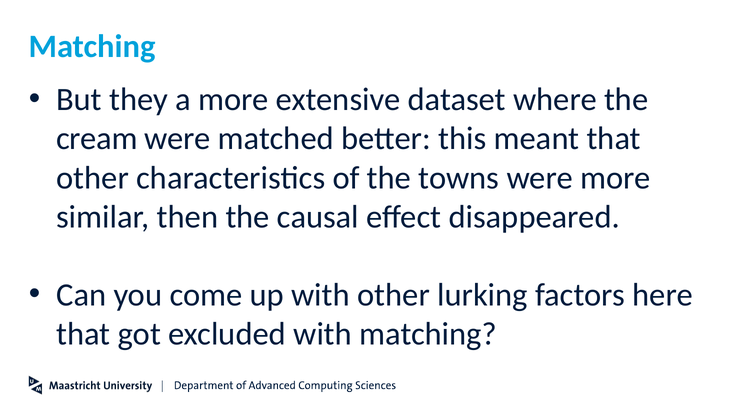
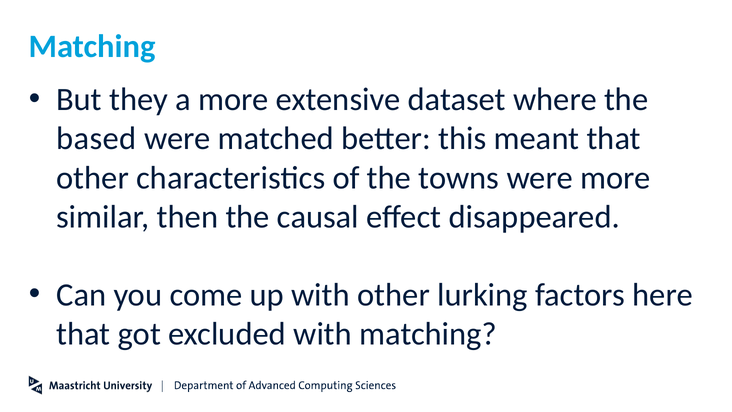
cream: cream -> based (96, 139)
